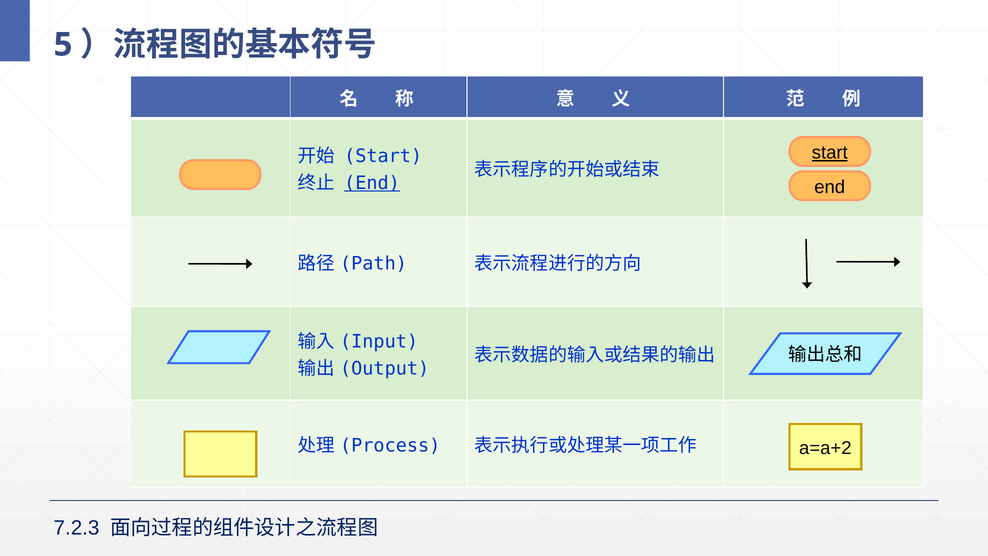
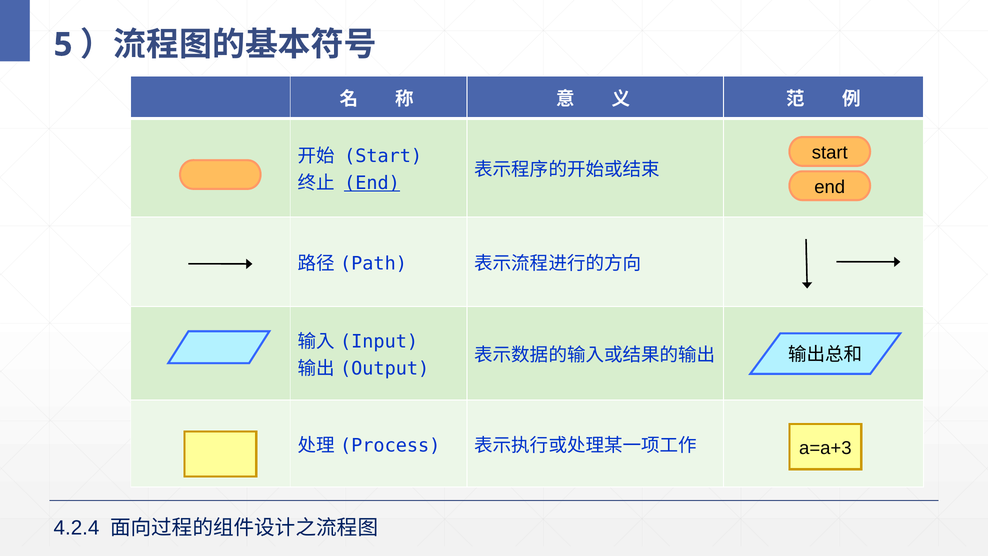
start underline: present -> none (830, 153)
a=a+2: a=a+2 -> a=a+3 (825, 448)
7.2.3: 7.2.3 -> 4.2.4 (76, 528)
